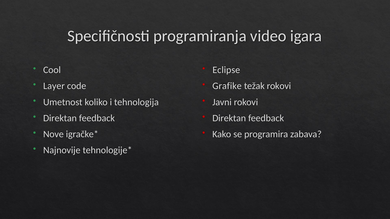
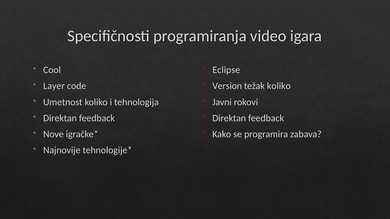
Grafike: Grafike -> Version (227, 86)
težak rokovi: rokovi -> koliko (279, 86)
